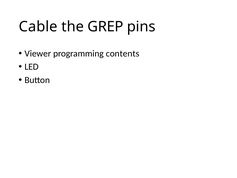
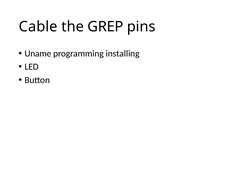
Viewer: Viewer -> Uname (38, 53)
contents: contents -> installing (123, 53)
